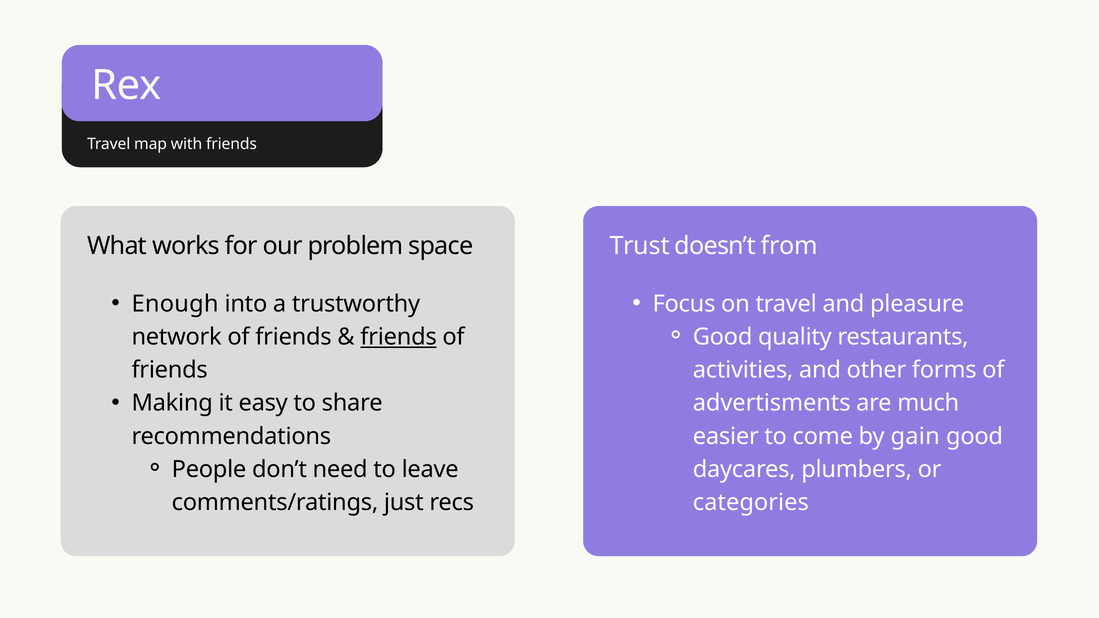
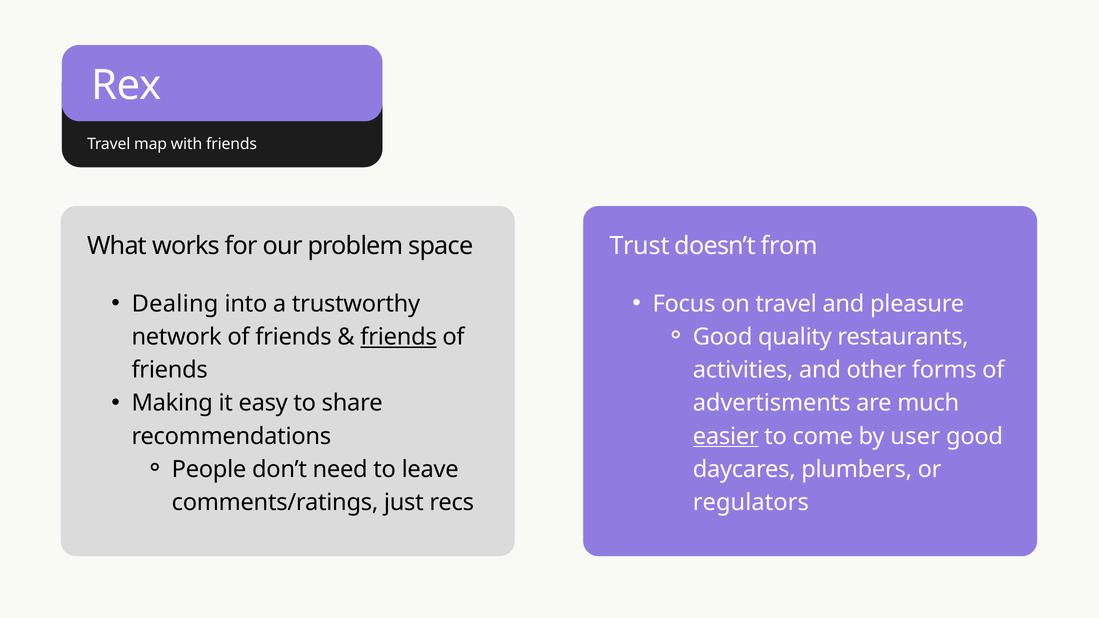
Enough: Enough -> Dealing (175, 304)
easier underline: none -> present (726, 436)
gain: gain -> user (915, 436)
categories: categories -> regulators (751, 503)
